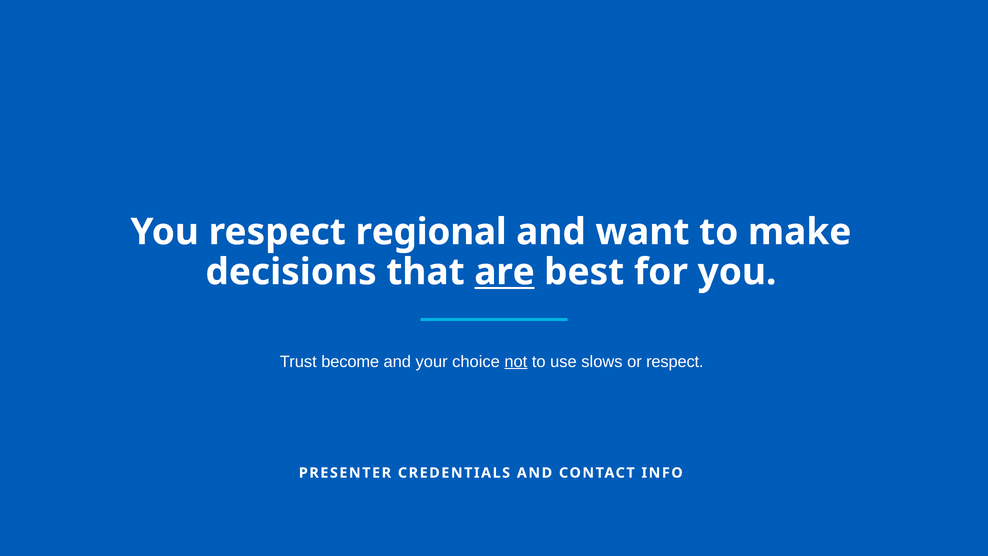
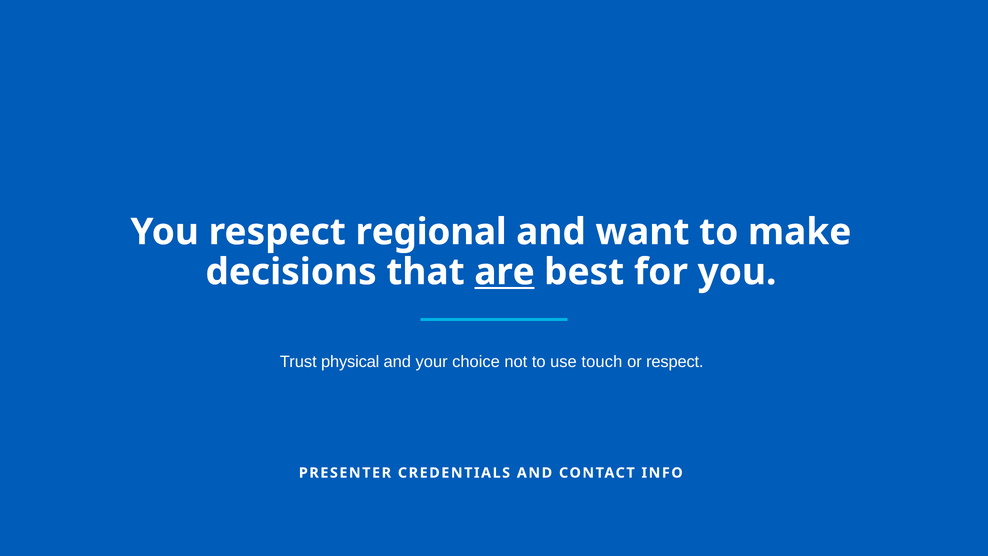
become: become -> physical (350, 362)
not underline: present -> none (516, 362)
slows: slows -> touch (602, 362)
